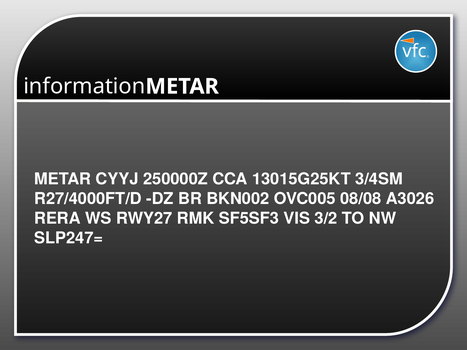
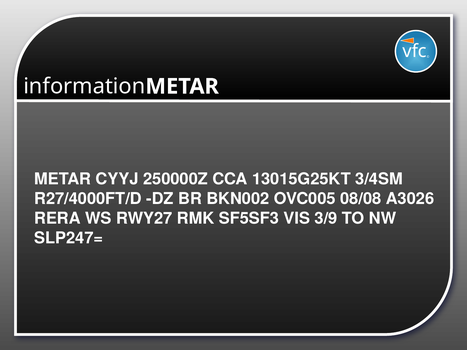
3/2: 3/2 -> 3/9 (326, 219)
